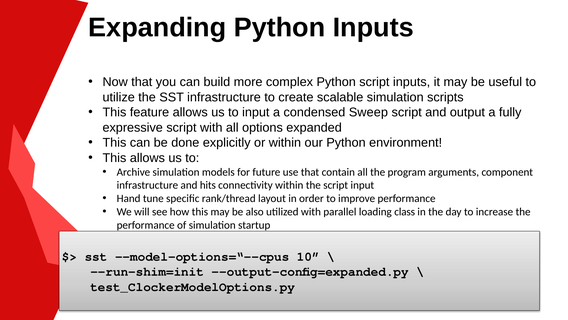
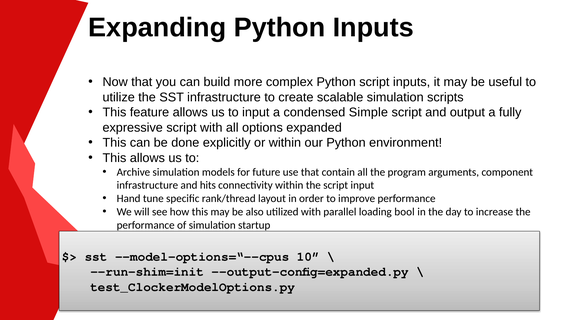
Sweep: Sweep -> Simple (368, 112)
class: class -> bool (405, 212)
